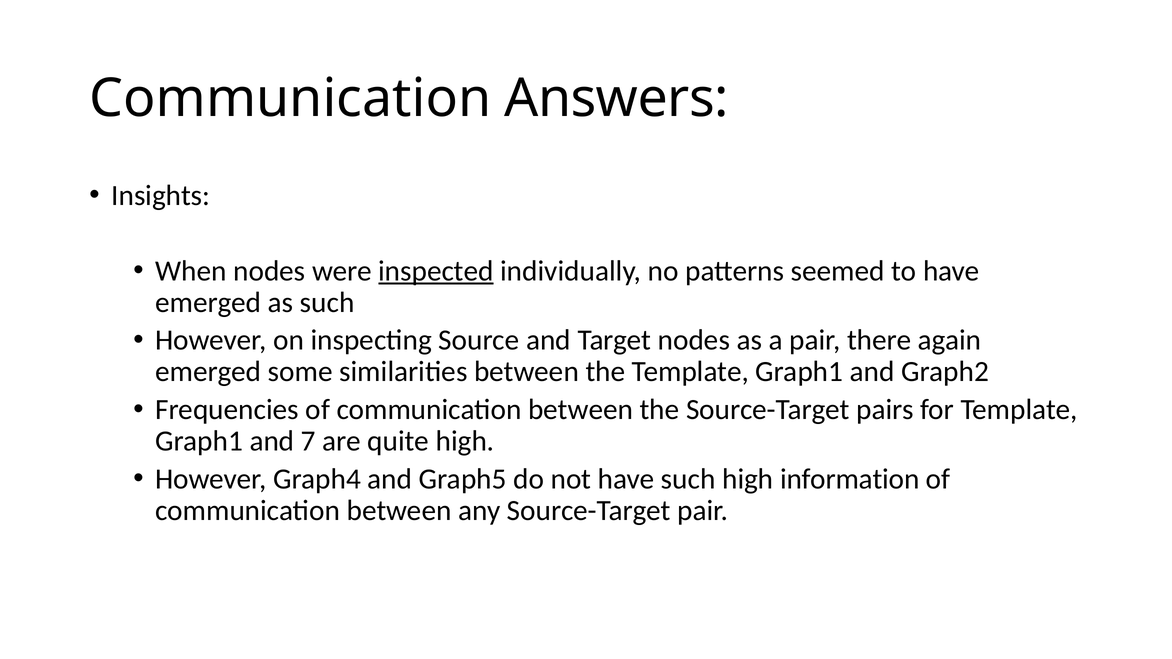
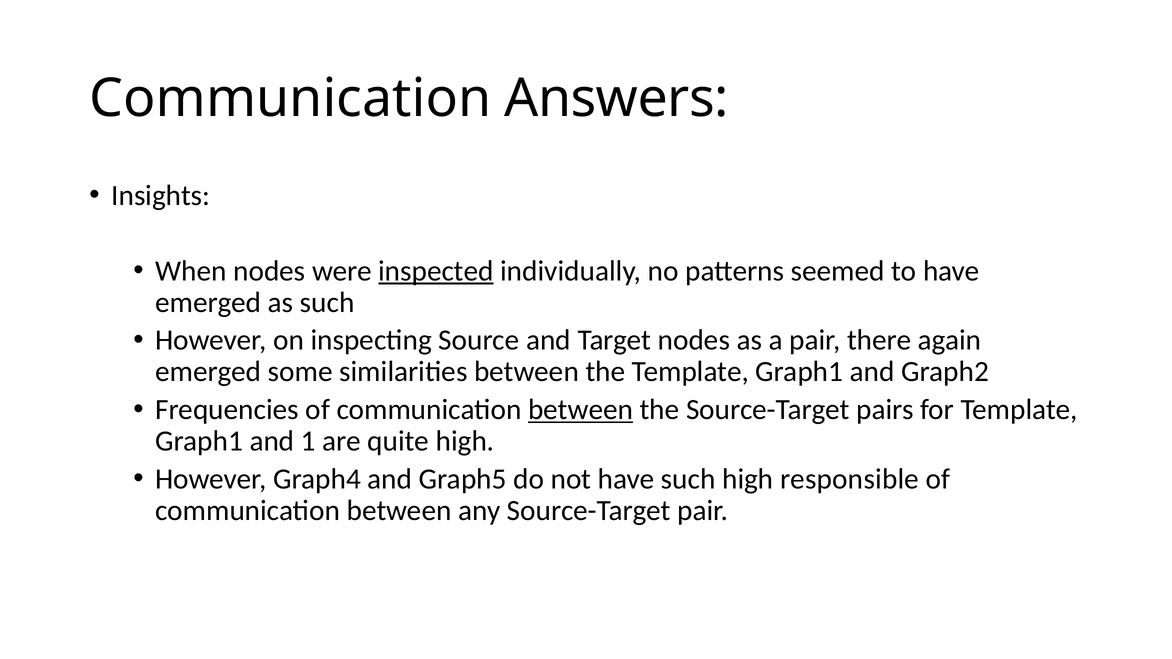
between underline: none -> present (581, 410)
7: 7 -> 1 (308, 441)
information: information -> responsible (850, 479)
